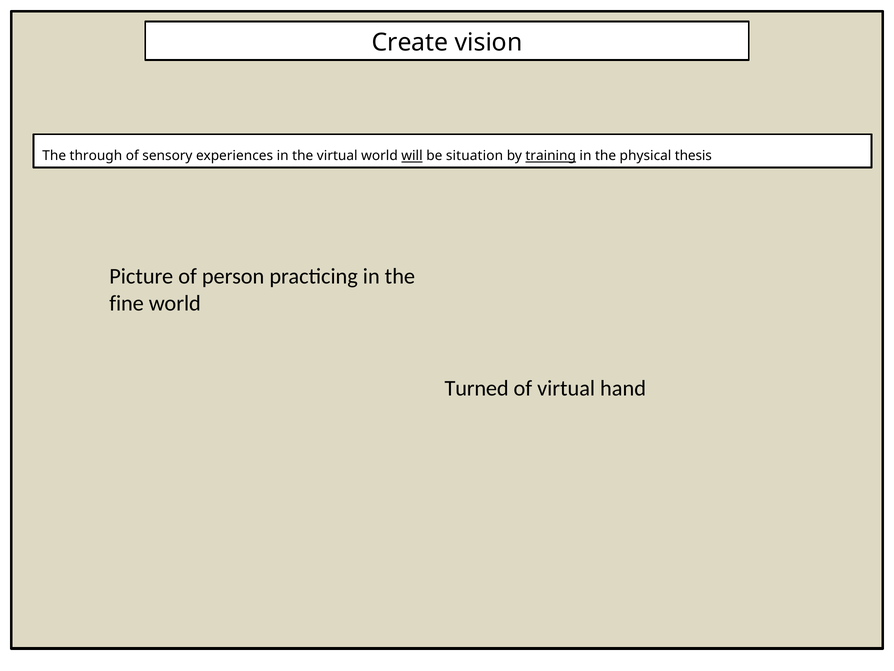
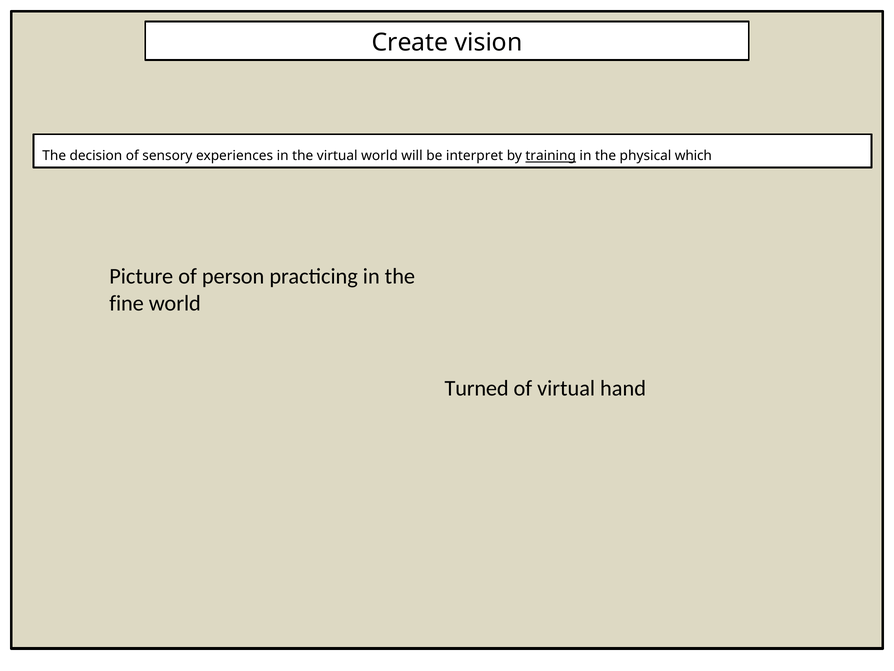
through: through -> decision (96, 156)
will underline: present -> none (412, 156)
situation: situation -> interpret (475, 156)
thesis: thesis -> which (693, 156)
